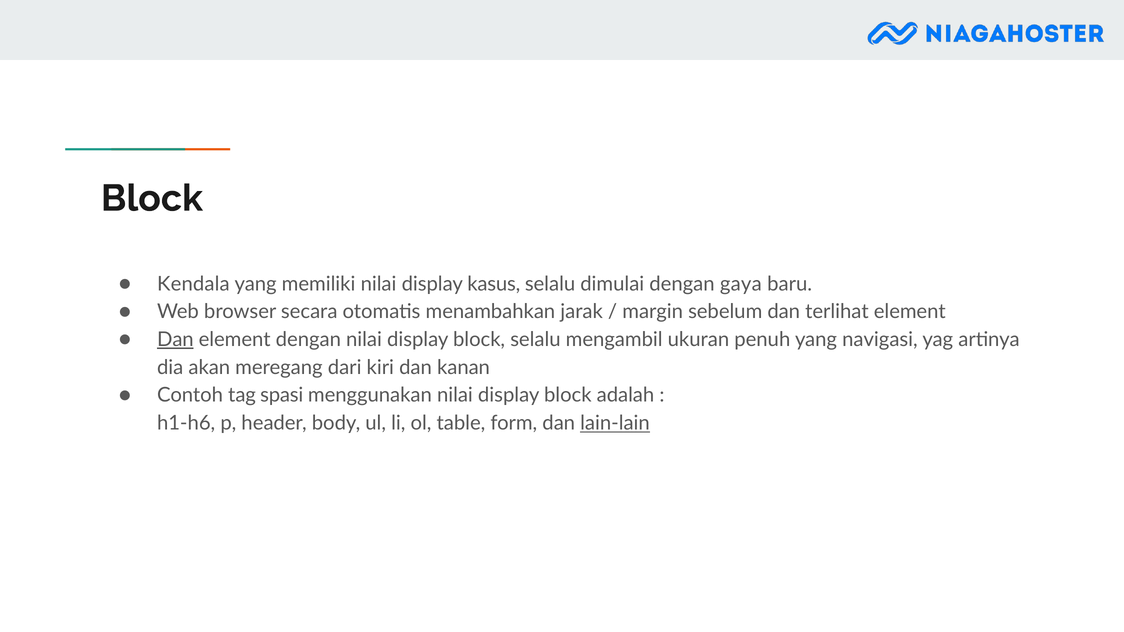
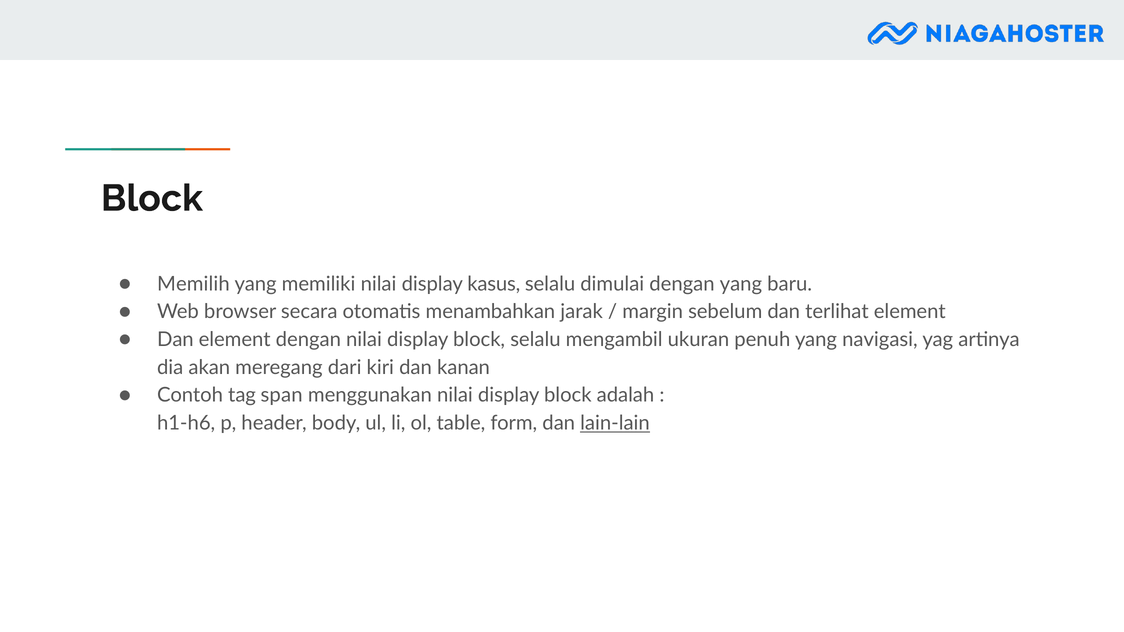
Kendala: Kendala -> Memilih (193, 284)
dengan gaya: gaya -> yang (741, 284)
Dan underline: present -> none (175, 340)
spasi: spasi -> span (282, 395)
